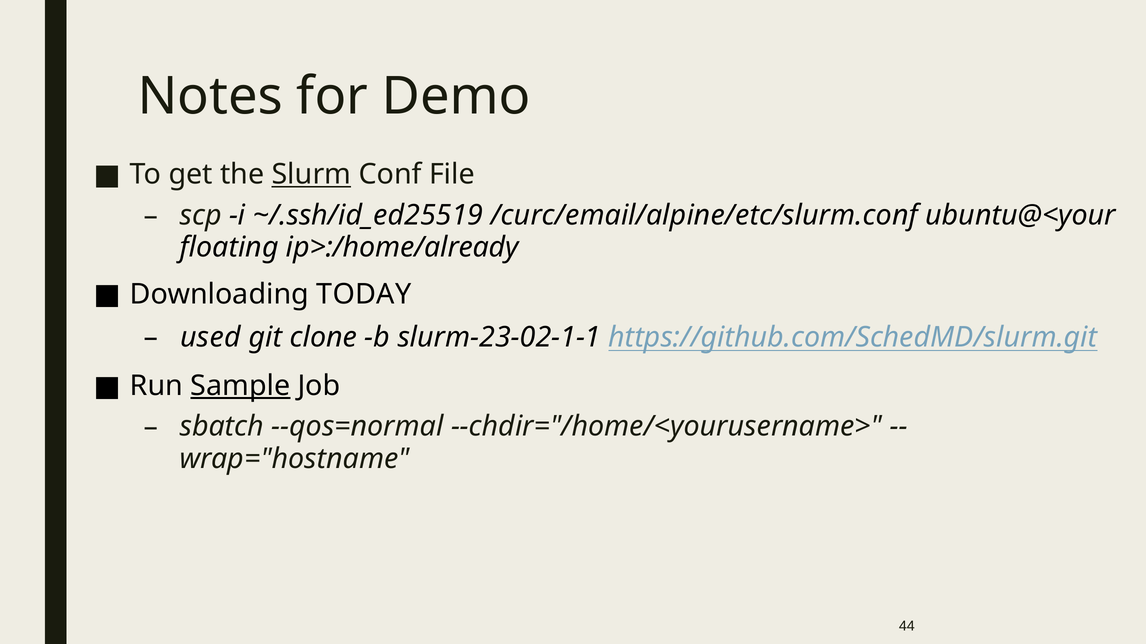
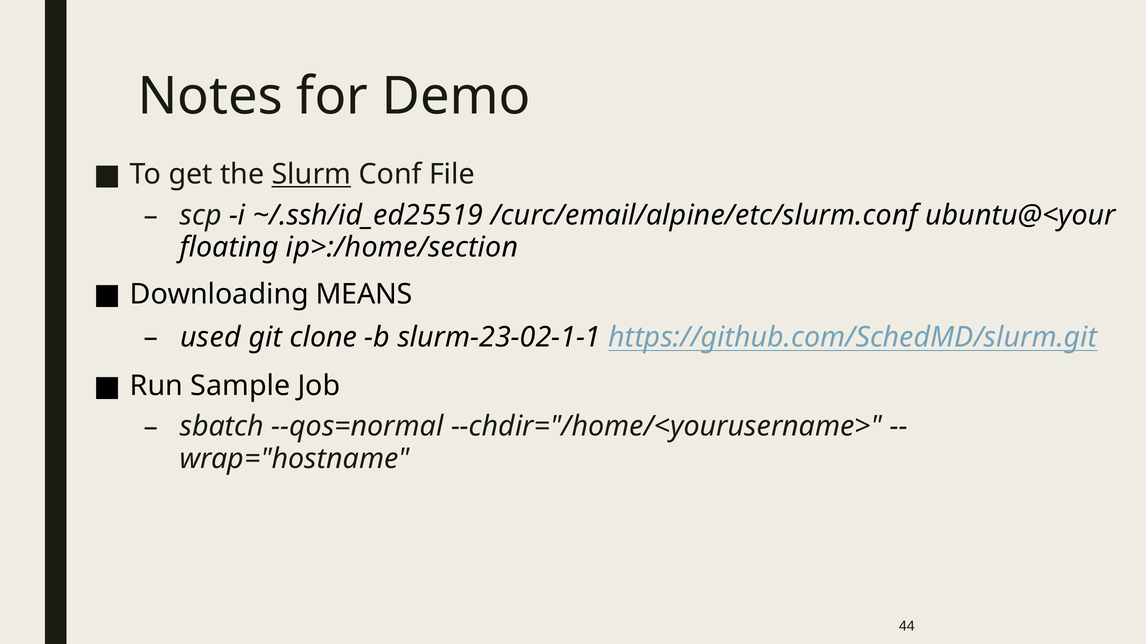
ip>:/home/already: ip>:/home/already -> ip>:/home/section (402, 248)
TODAY: TODAY -> MEANS (364, 294)
Sample underline: present -> none (240, 386)
